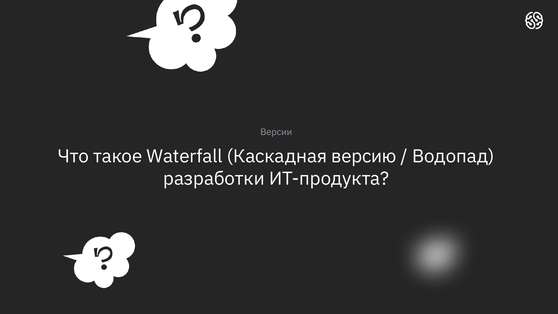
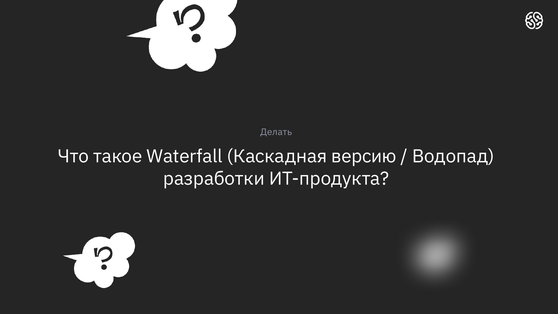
Версии: Версии -> Делать (276, 132)
